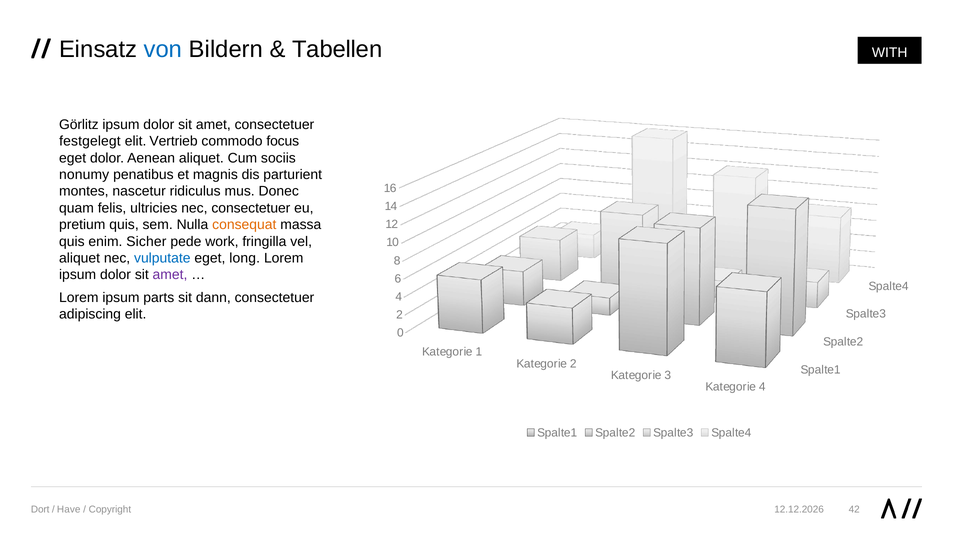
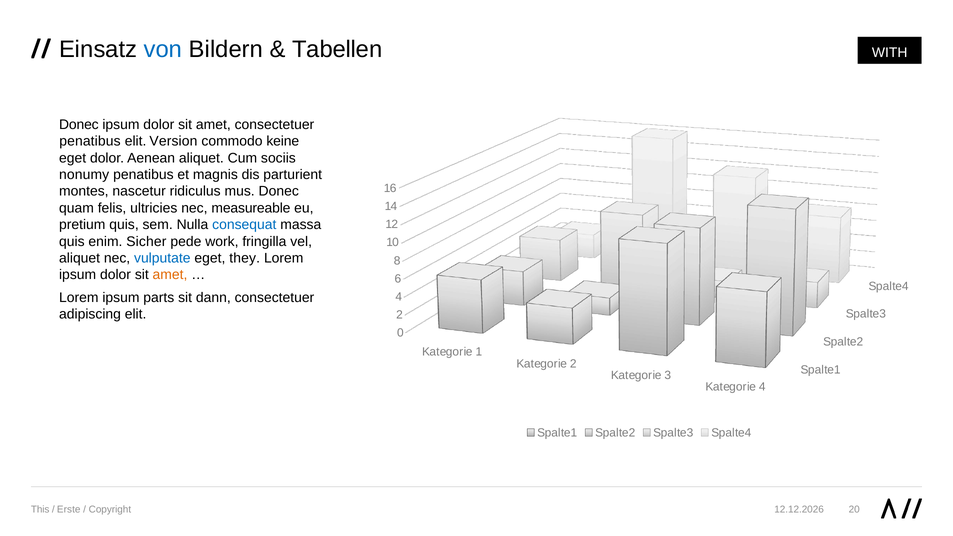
Görlitz: Görlitz -> Donec (79, 125)
festgelegt: festgelegt -> penatibus (90, 141)
Vertrieb: Vertrieb -> Version (173, 141)
focus: focus -> keine (283, 141)
nec consectetuer: consectetuer -> measureable (251, 208)
consequat colour: orange -> blue (244, 225)
long: long -> they (245, 258)
amet colour: purple -> orange (170, 275)
Dort: Dort -> This (40, 509)
Have: Have -> Erste (69, 509)
42: 42 -> 20 (854, 509)
